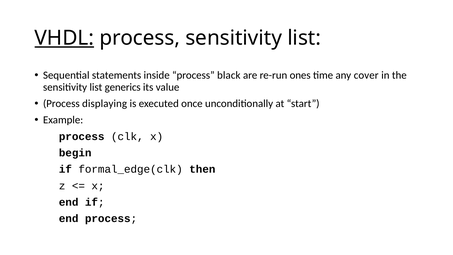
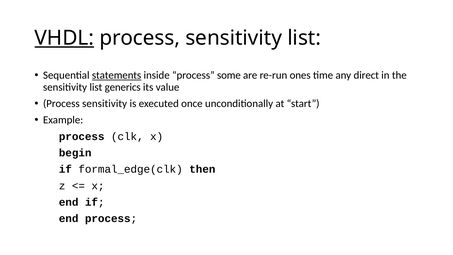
statements underline: none -> present (117, 75)
black: black -> some (229, 75)
cover: cover -> direct (366, 75)
displaying: displaying -> sensitivity (105, 103)
